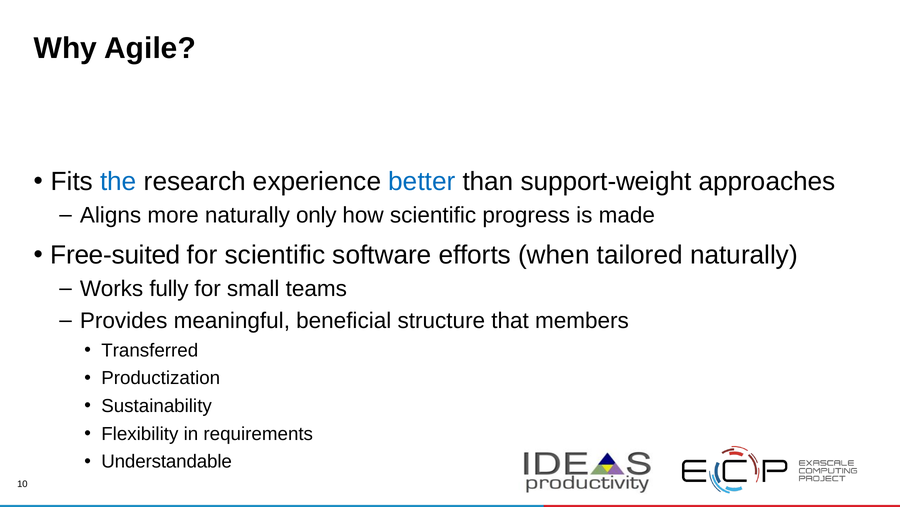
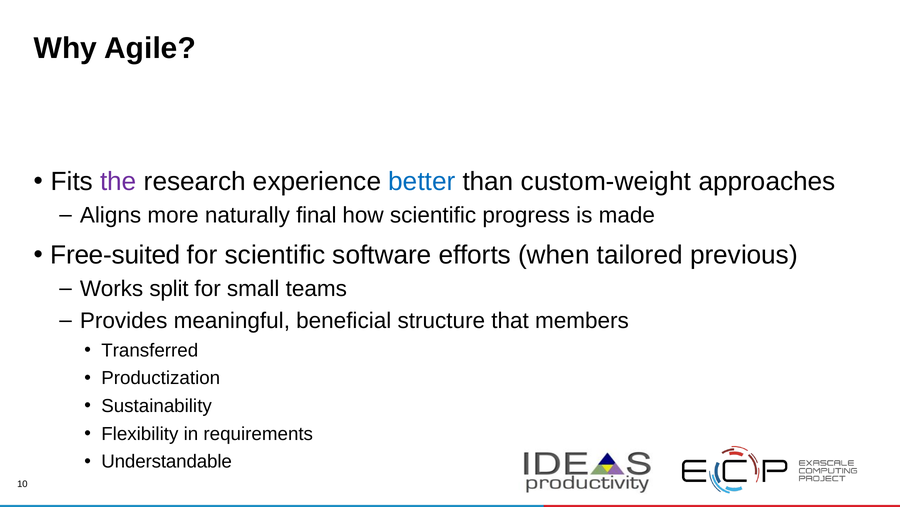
the colour: blue -> purple (118, 181)
support-weight: support-weight -> custom-weight (606, 181)
only: only -> final (316, 215)
tailored naturally: naturally -> previous (744, 255)
fully: fully -> split (169, 288)
